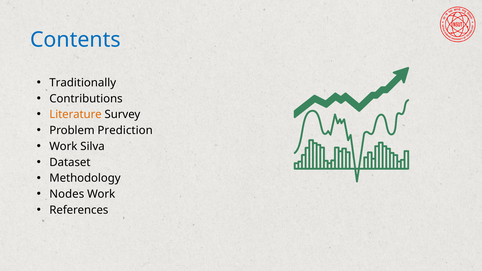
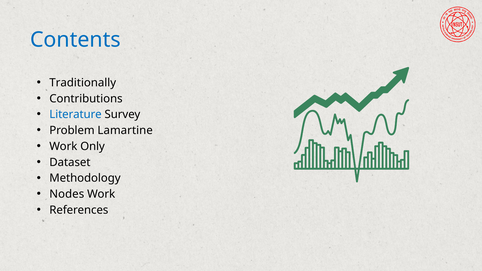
Literature colour: orange -> blue (76, 115)
Prediction: Prediction -> Lamartine (125, 131)
Silva: Silva -> Only (93, 146)
